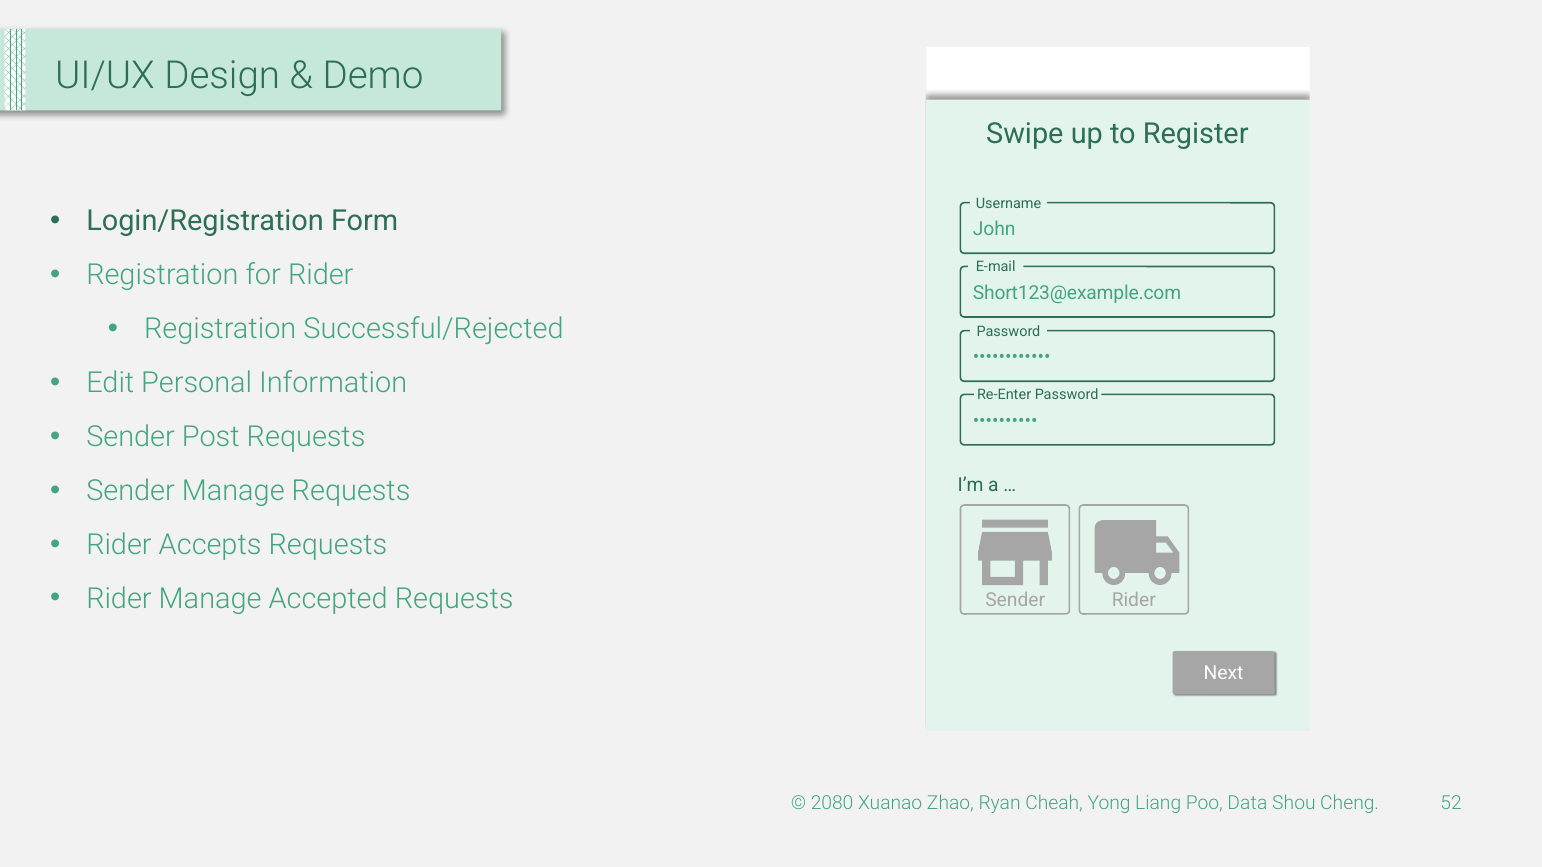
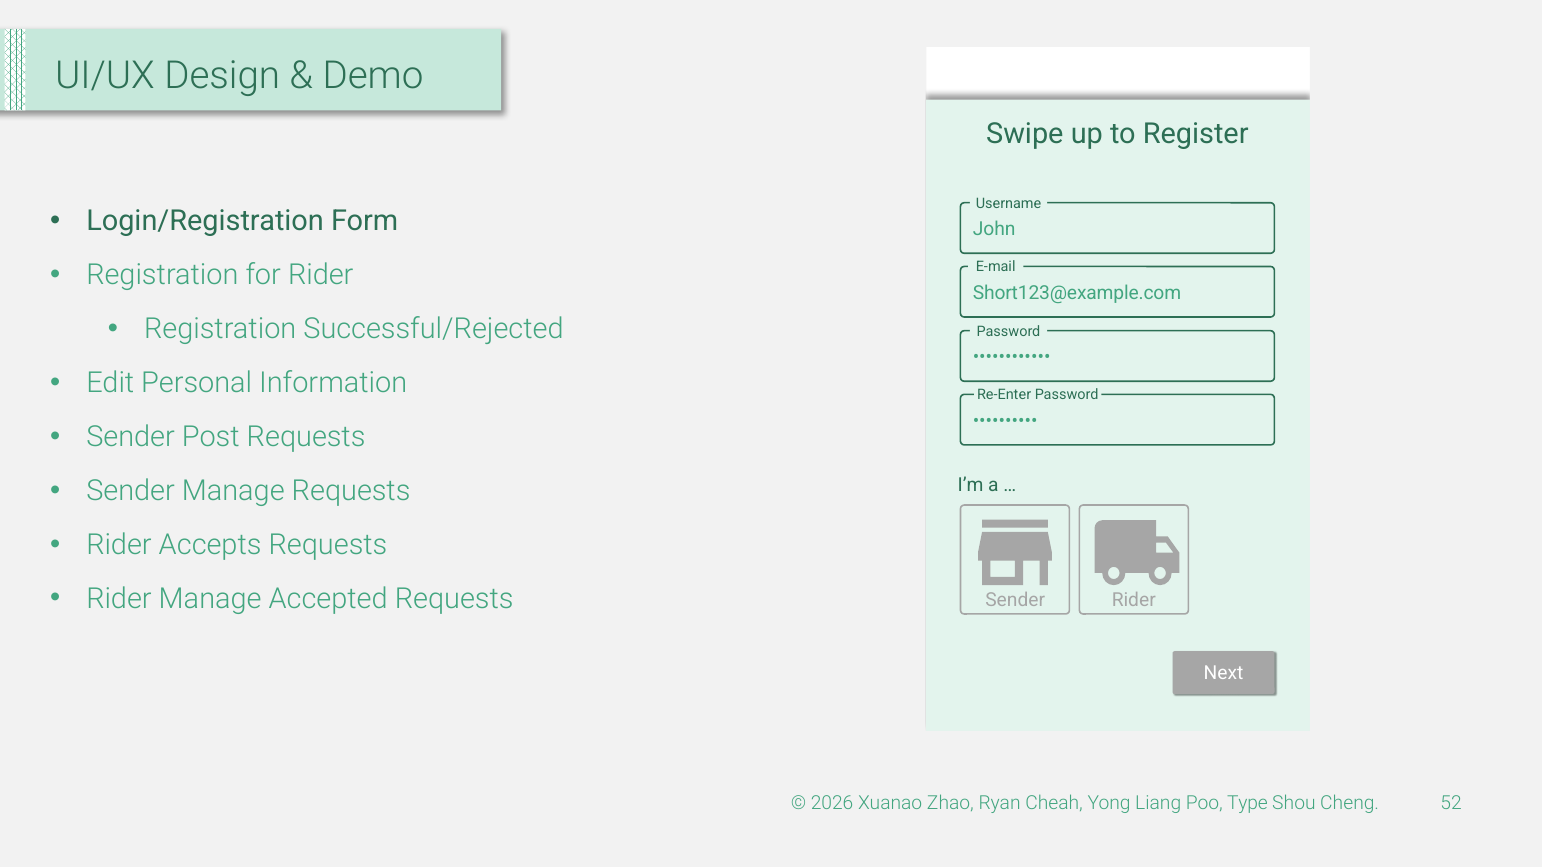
2080: 2080 -> 2026 (832, 803)
Data: Data -> Type (1248, 803)
